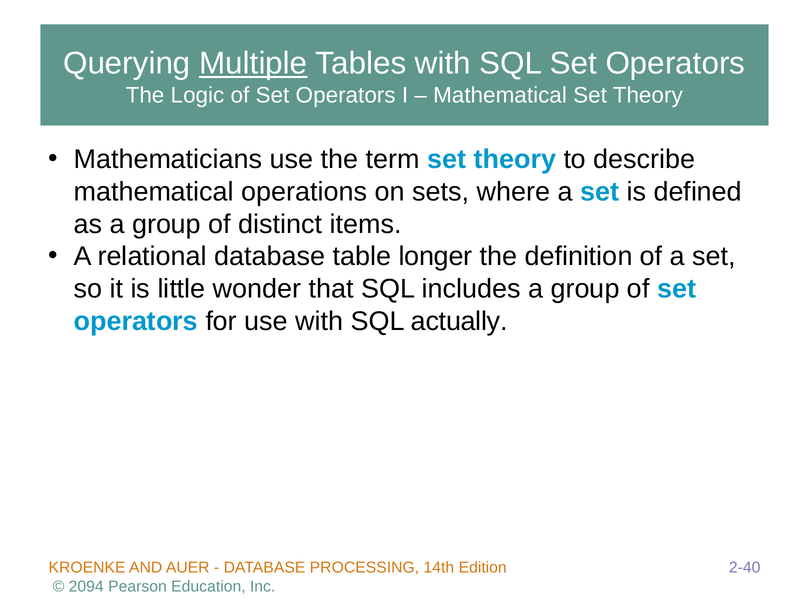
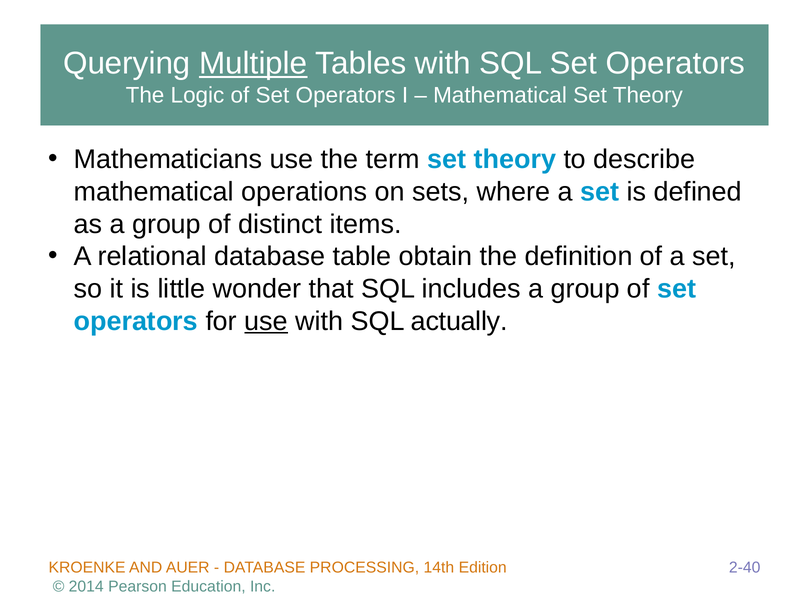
longer: longer -> obtain (435, 256)
use underline: none -> present (266, 321)
2094: 2094 -> 2014 (86, 586)
